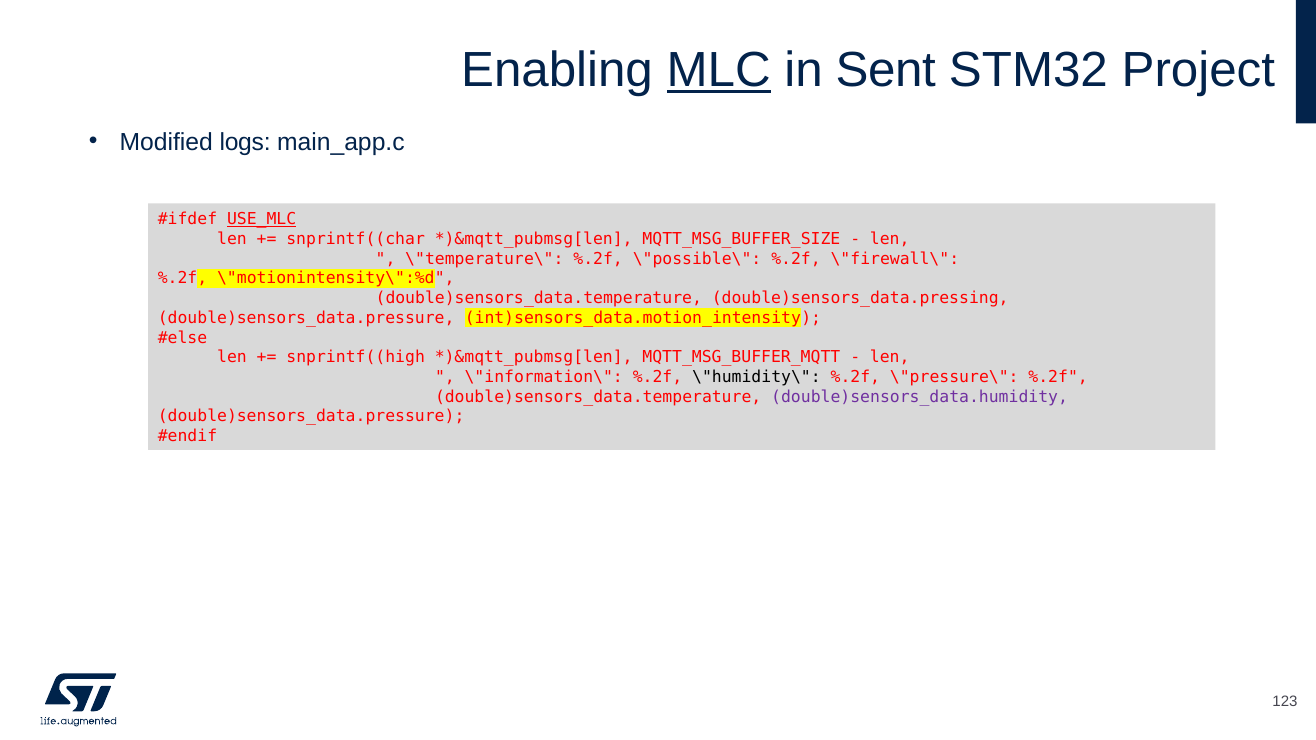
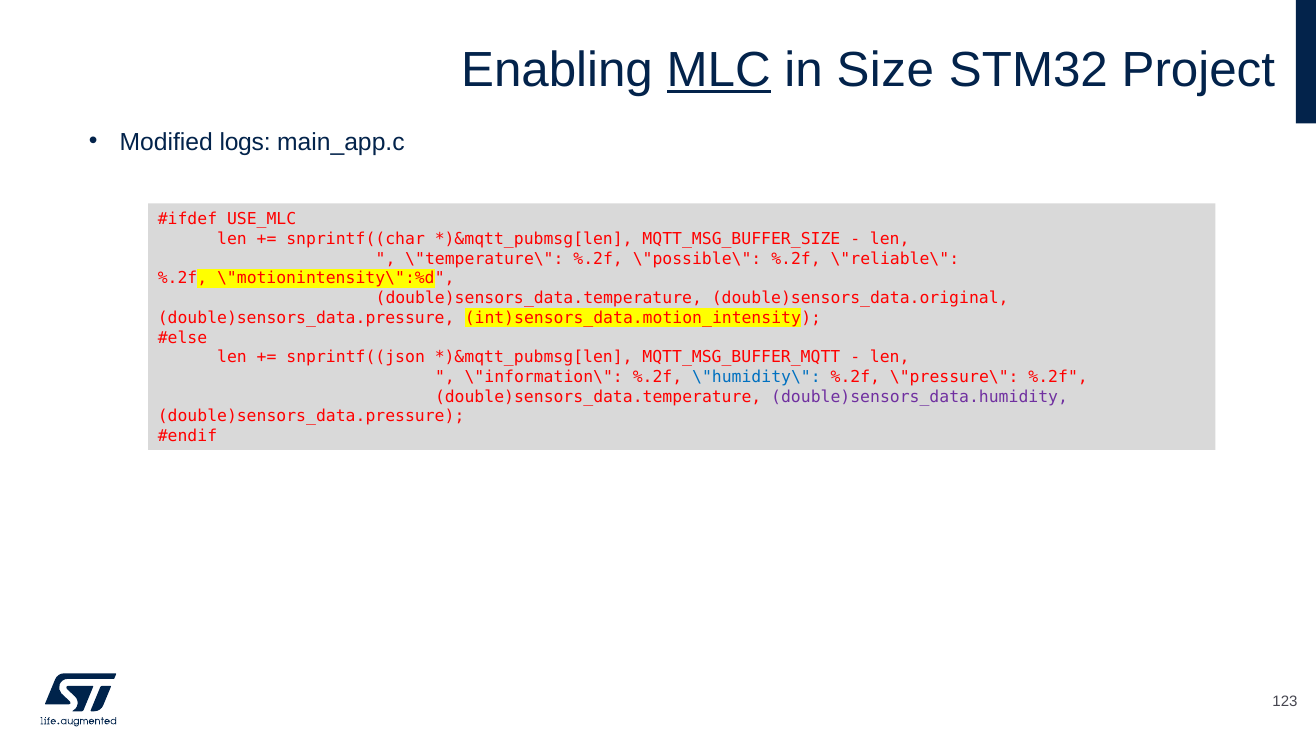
Sent: Sent -> Size (885, 70)
USE_MLC underline: present -> none (262, 219)
\"firewall\: \"firewall\ -> \"reliable\ (895, 259)
double)sensors_data.pressing: double)sensors_data.pressing -> double)sensors_data.original (860, 298)
snprintf((high: snprintf((high -> snprintf((json (356, 357)
\"humidity\ colour: black -> blue (756, 377)
